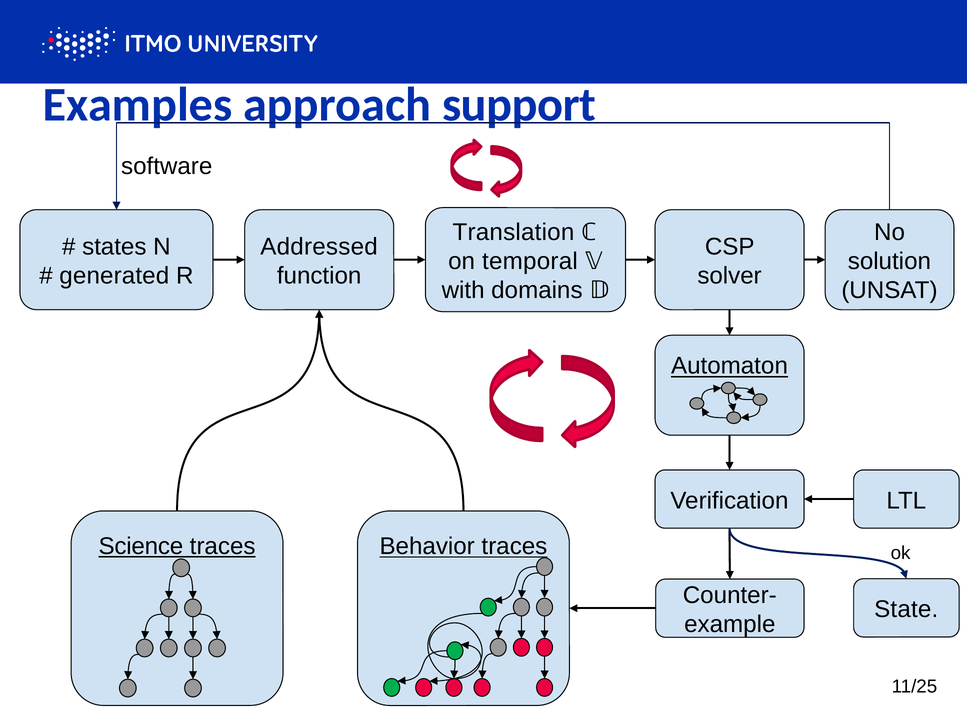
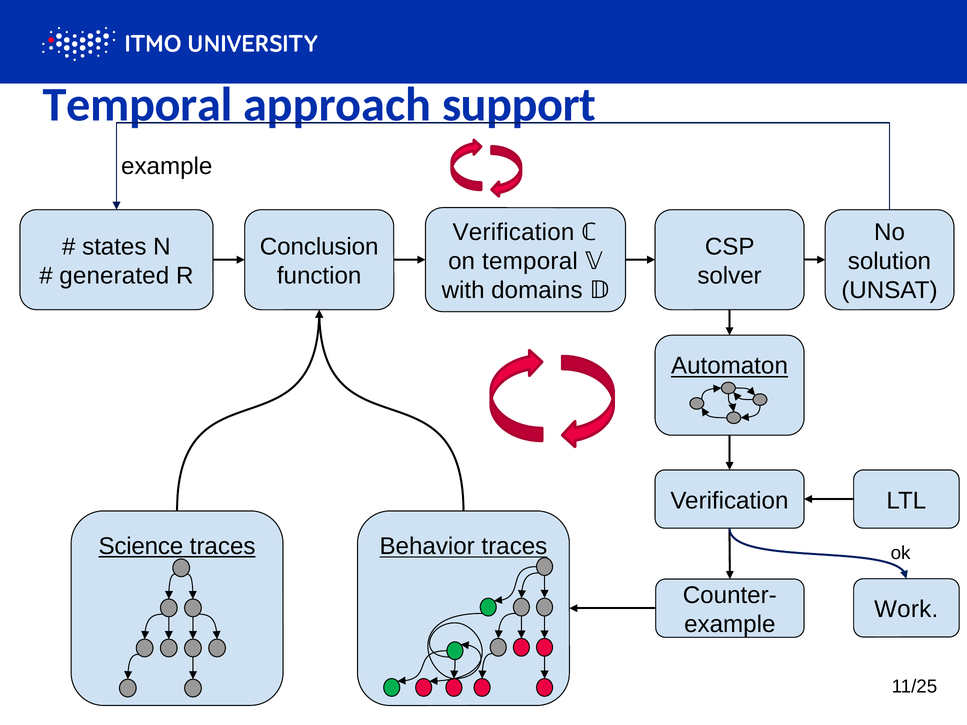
Examples: Examples -> Temporal (138, 105)
software: software -> example (167, 166)
Translation: Translation -> Verification (513, 232)
Addressed: Addressed -> Conclusion (319, 247)
State: State -> Work (906, 610)
